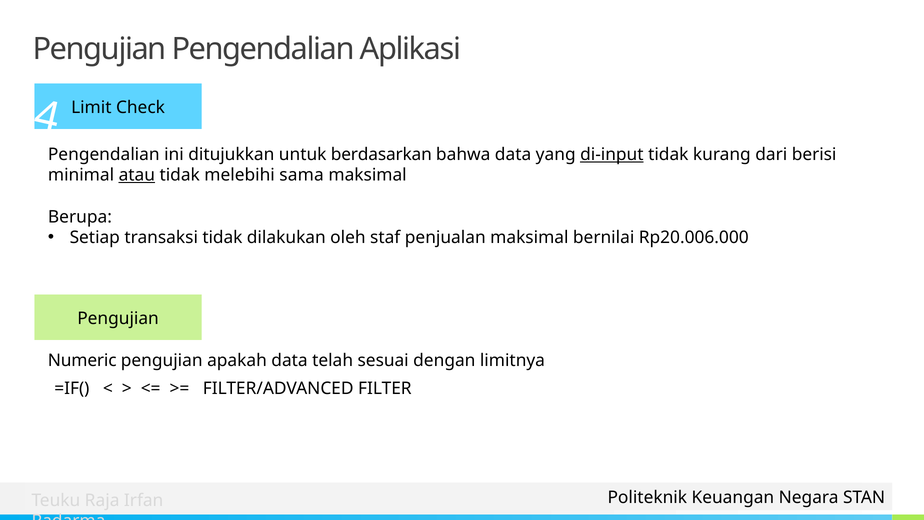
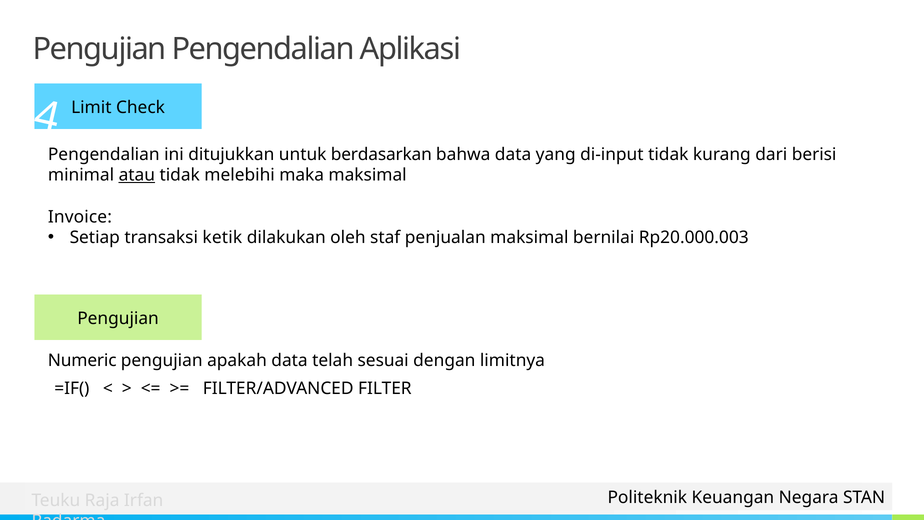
di-input underline: present -> none (612, 154)
sama: sama -> maka (302, 175)
Berupa: Berupa -> Invoice (80, 217)
transaksi tidak: tidak -> ketik (222, 238)
Rp20.006.000: Rp20.006.000 -> Rp20.000.003 (694, 238)
